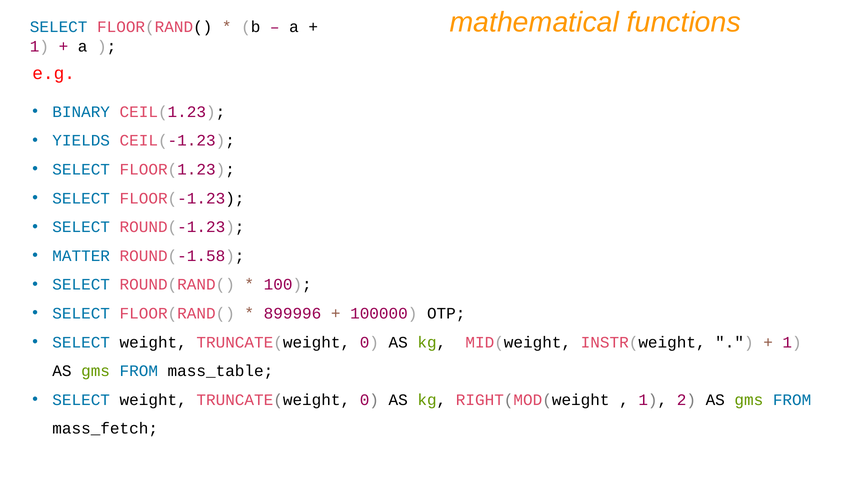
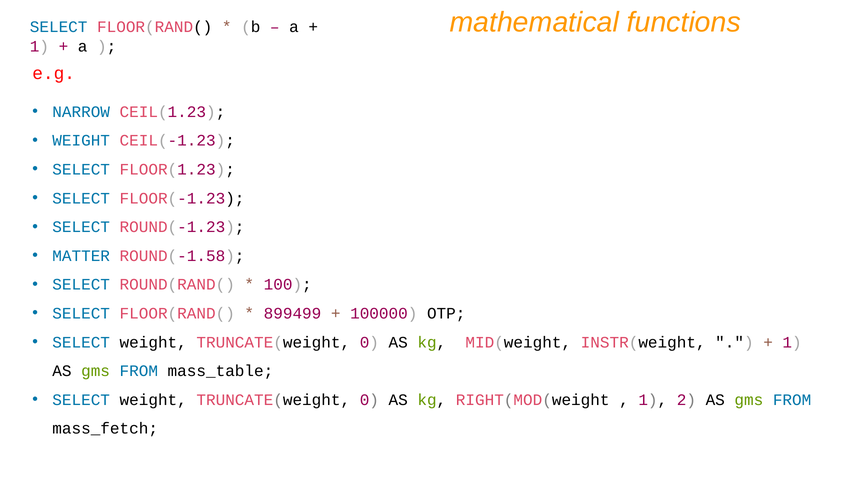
BINARY: BINARY -> NARROW (81, 112)
YIELDS: YIELDS -> WEIGHT (81, 141)
899996: 899996 -> 899499 (293, 314)
